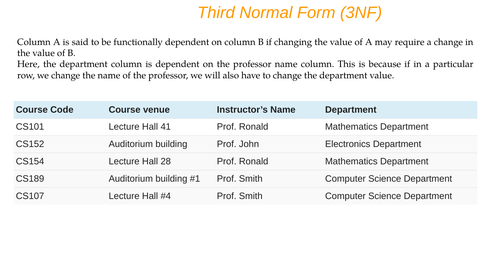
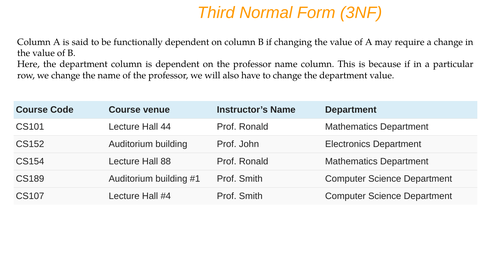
41: 41 -> 44 (166, 127)
28: 28 -> 88 (166, 161)
